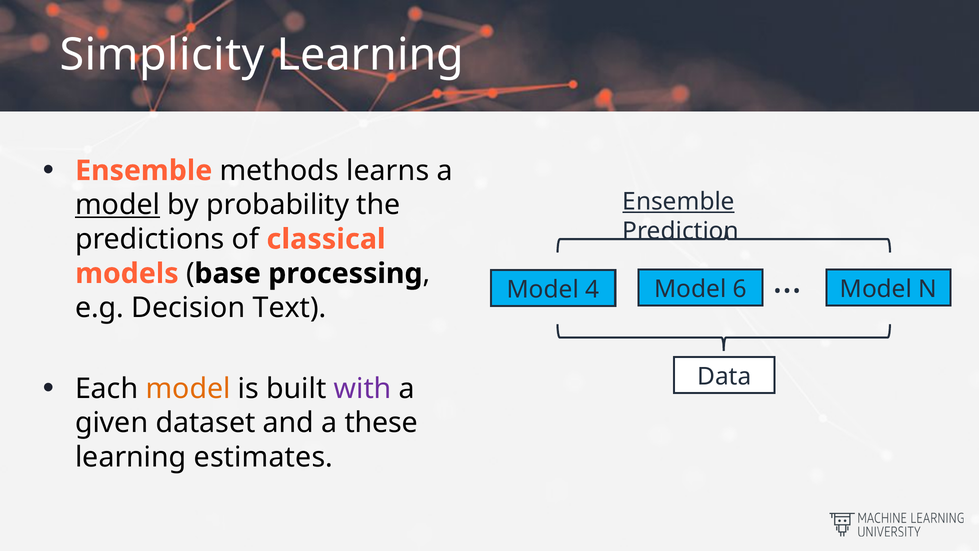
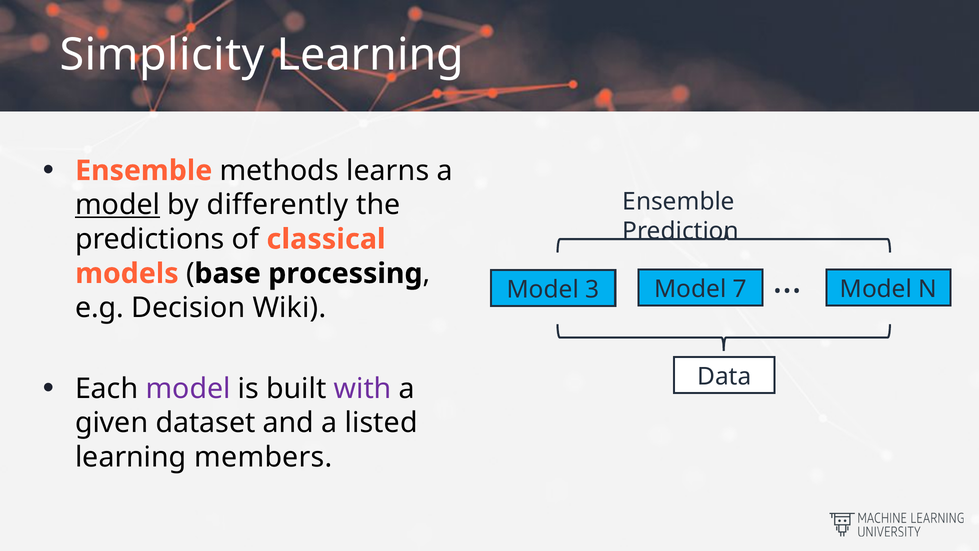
Ensemble underline: present -> none (679, 201)
probability: probability -> differently (277, 205)
4: 4 -> 3 (592, 289)
6: 6 -> 7 (740, 289)
Text: Text -> Wiki (289, 308)
model colour: orange -> purple (188, 389)
these: these -> listed (381, 423)
estimates: estimates -> members (263, 457)
